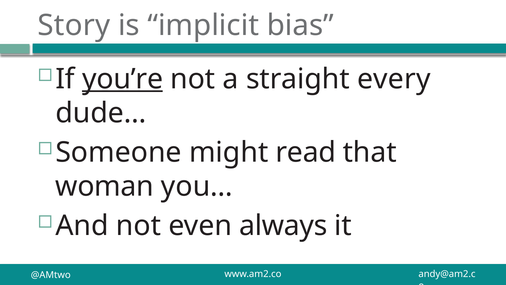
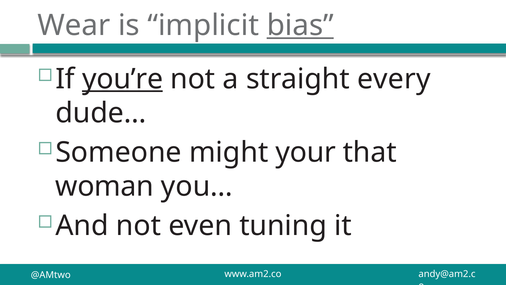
Story: Story -> Wear (74, 25)
bias underline: none -> present (300, 25)
read: read -> your (306, 152)
always: always -> tuning (283, 225)
